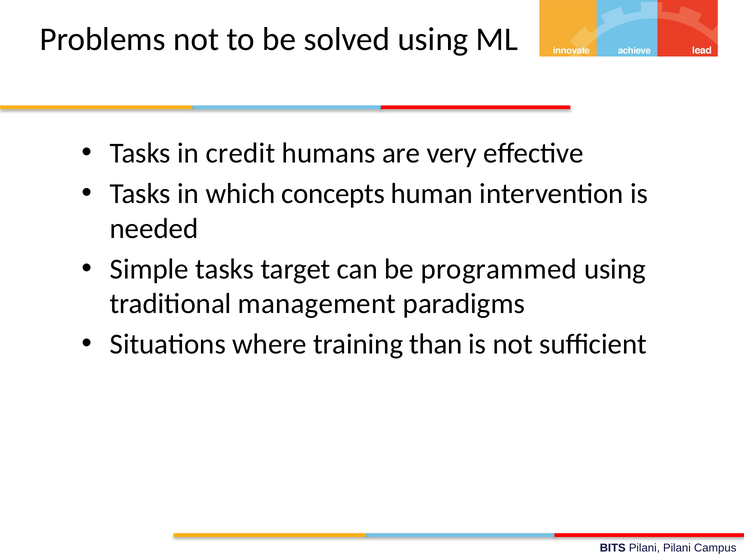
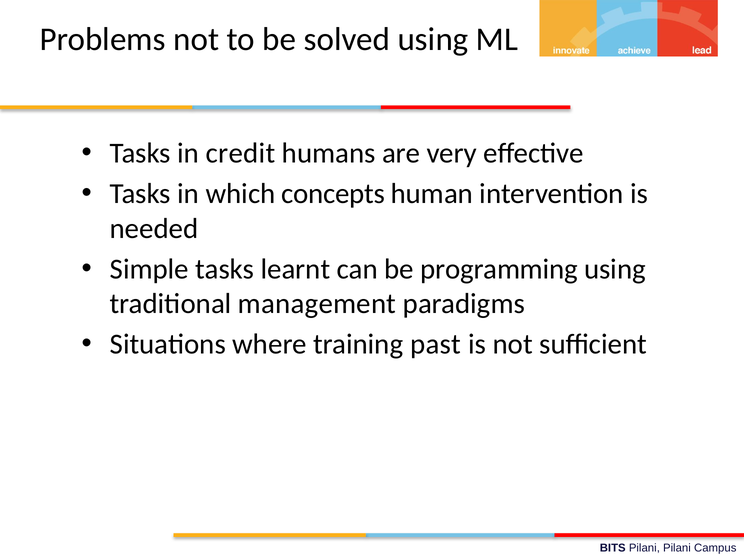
target: target -> learnt (295, 269)
programmed: programmed -> programming (499, 269)
than: than -> past (436, 344)
